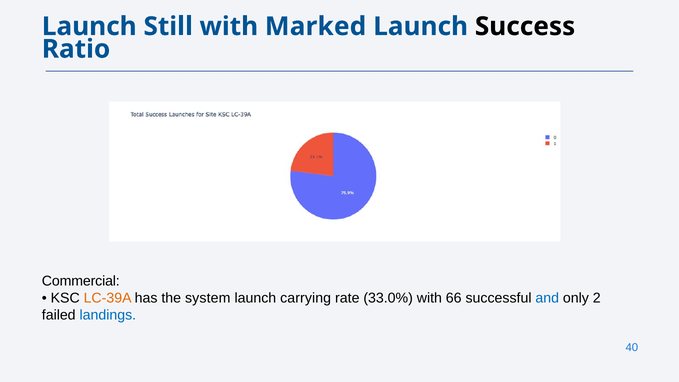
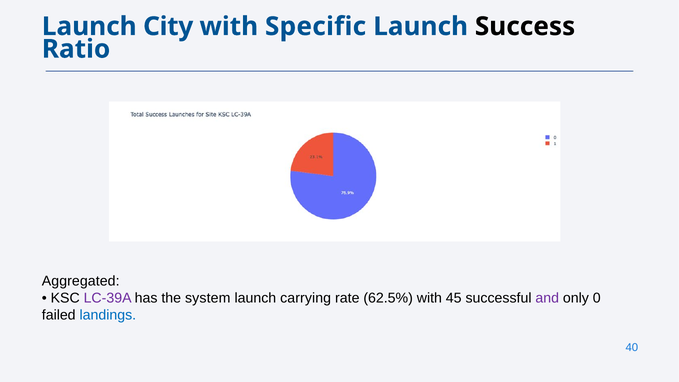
Still: Still -> City (168, 26)
Marked: Marked -> Specific (316, 26)
Commercial: Commercial -> Aggregated (81, 281)
LC-39A colour: orange -> purple (108, 298)
33.0%: 33.0% -> 62.5% (388, 298)
66: 66 -> 45 (454, 298)
and colour: blue -> purple (547, 298)
2: 2 -> 0 (597, 298)
